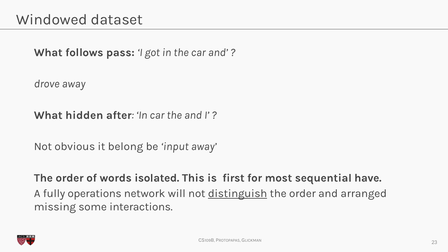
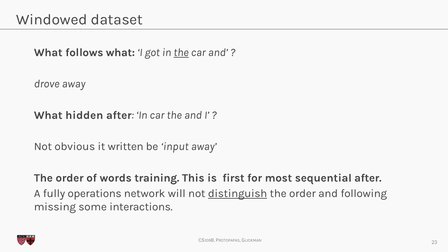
follows pass: pass -> what (120, 52)
the underline: none -> present (181, 52)
belong: belong -> written (126, 146)
isolated: isolated -> training (157, 178)
sequential have: have -> after (368, 178)
arranged: arranged -> following (364, 194)
